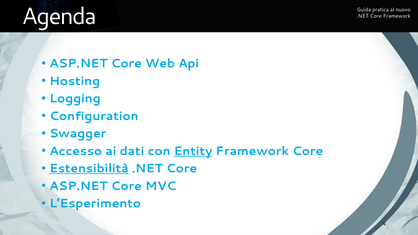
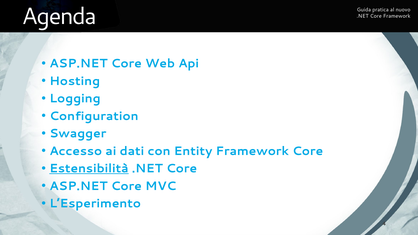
Entity underline: present -> none (193, 151)
